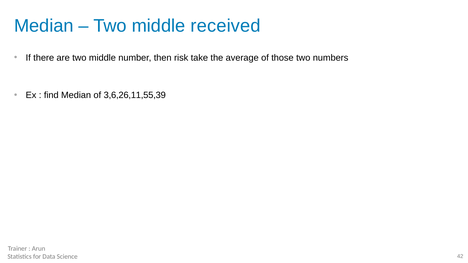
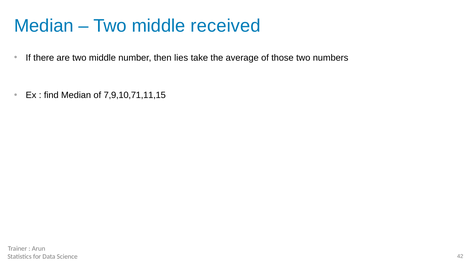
risk: risk -> lies (181, 58)
3,6,26,11,55,39: 3,6,26,11,55,39 -> 7,9,10,71,11,15 (135, 95)
